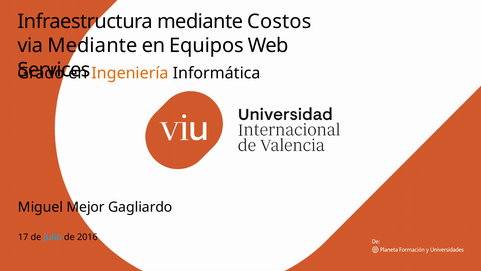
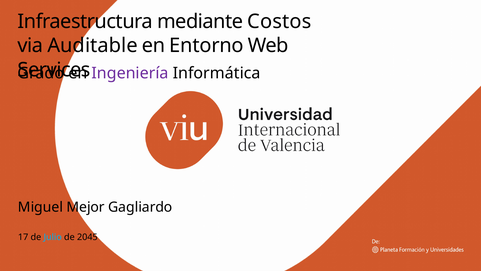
via Mediante: Mediante -> Auditable (93, 46)
Equipos: Equipos -> Entorno (206, 46)
Ingeniería colour: orange -> purple (130, 73)
2016: 2016 -> 2045 (87, 237)
